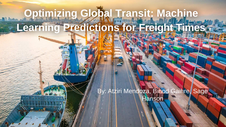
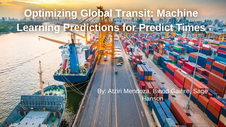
Freight: Freight -> Predict (156, 28)
